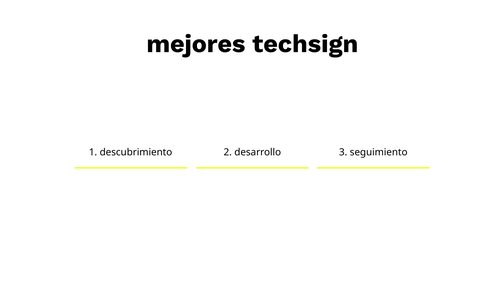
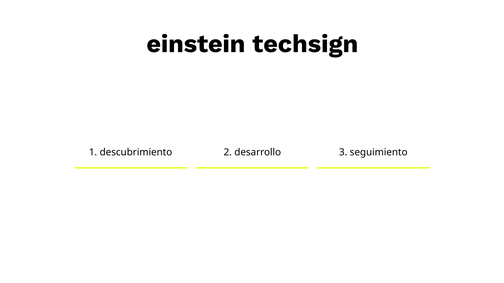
mejores: mejores -> einstein (196, 44)
